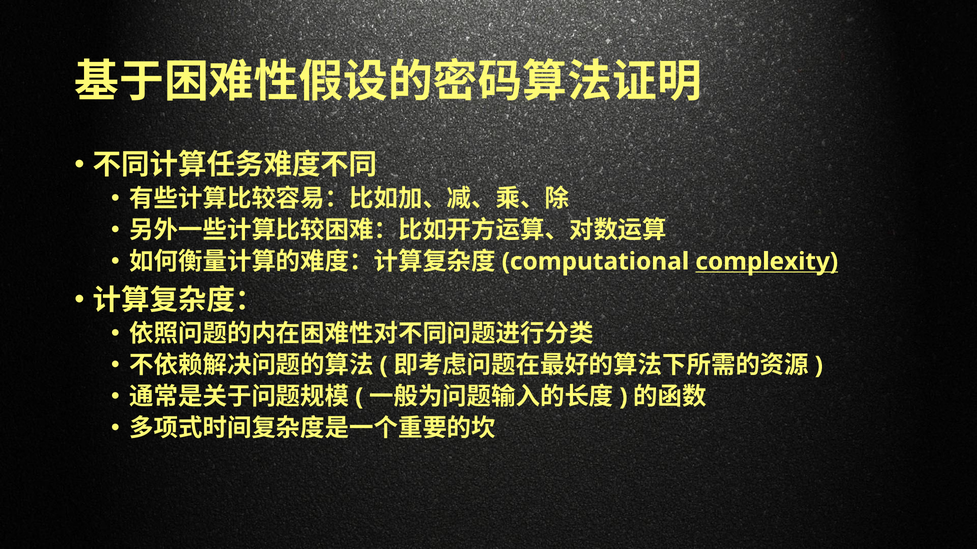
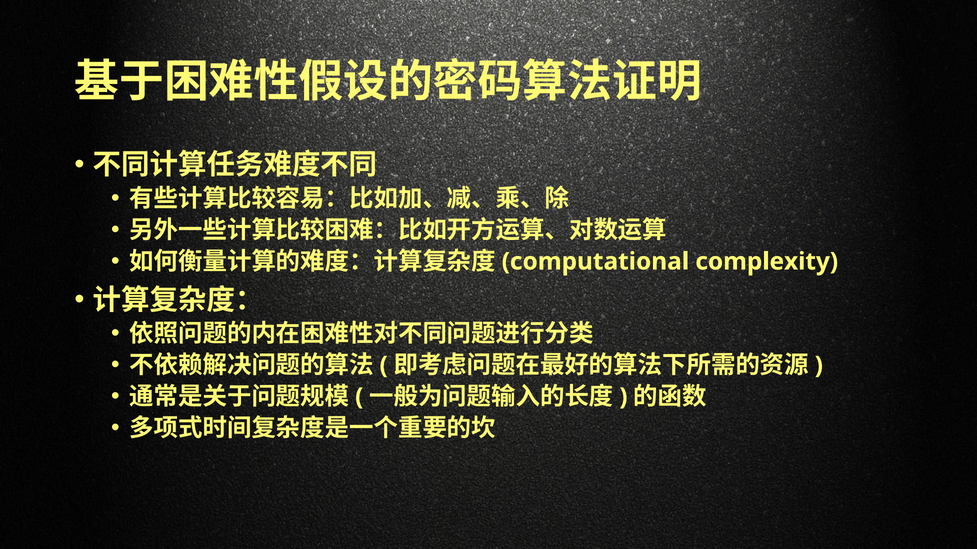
complexity underline: present -> none (767, 262)
